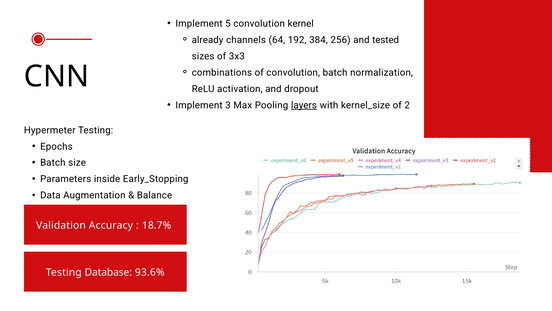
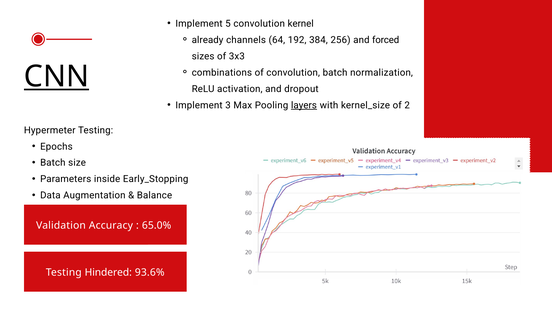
tested: tested -> forced (386, 40)
CNN underline: none -> present (56, 76)
18.7%: 18.7% -> 65.0% (157, 225)
Database: Database -> Hindered (108, 272)
